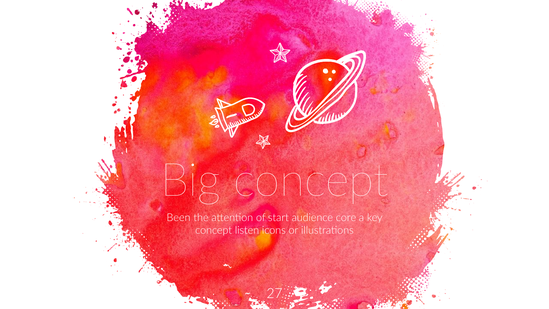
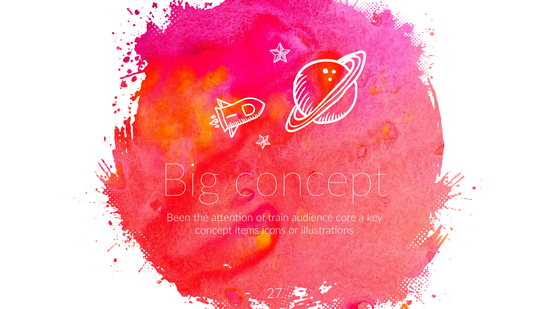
start: start -> train (278, 217)
listen: listen -> items (247, 230)
